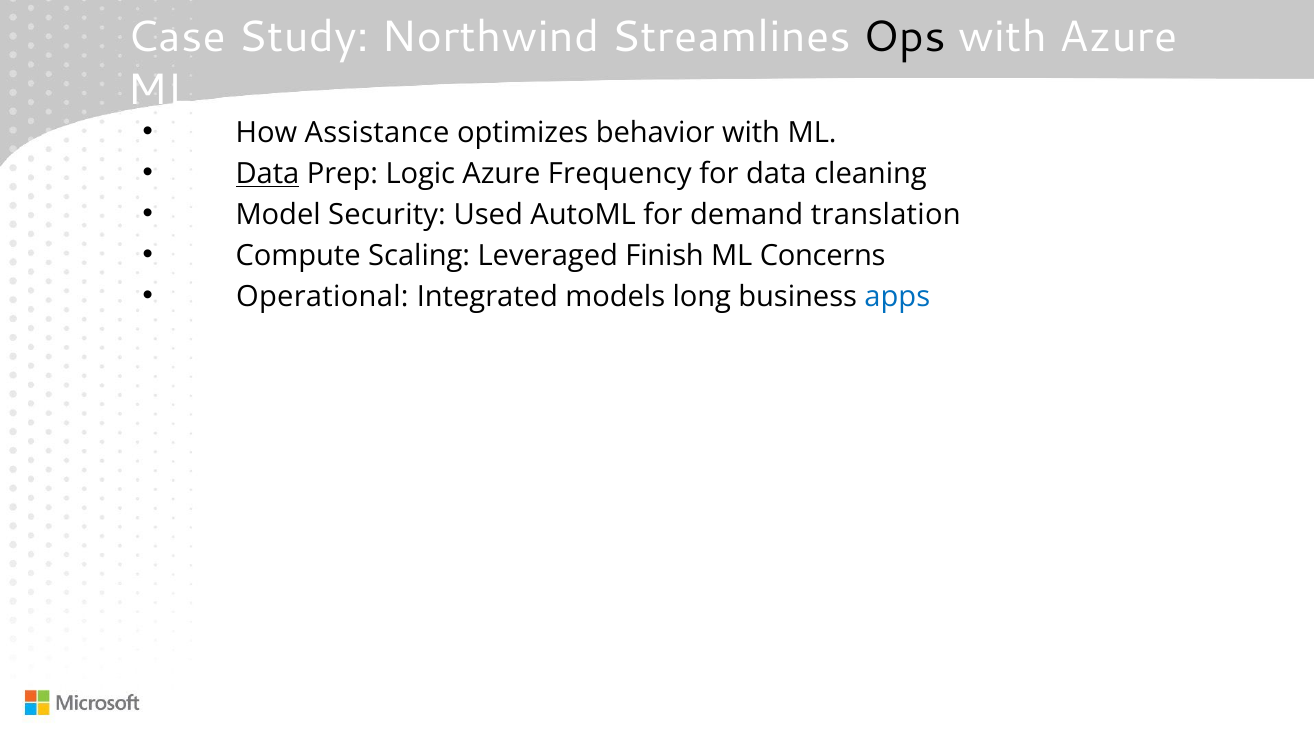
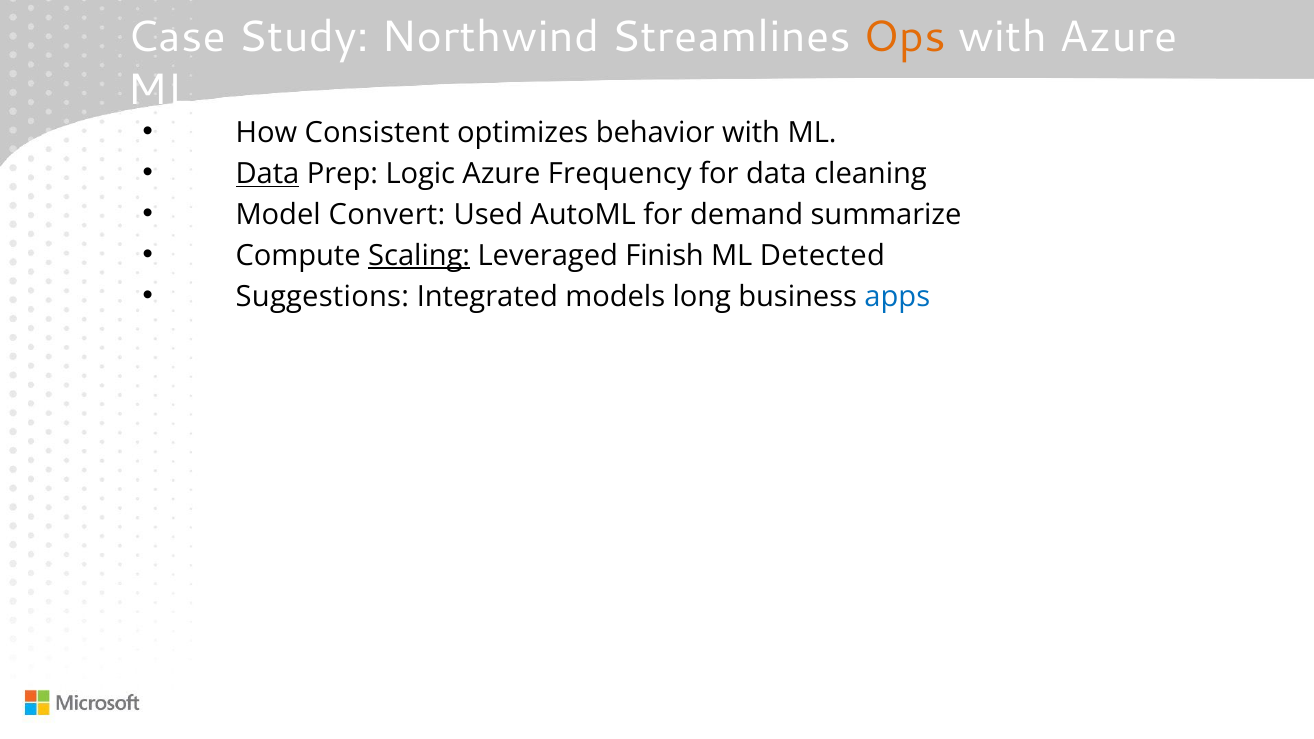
Ops colour: black -> orange (904, 37)
Assistance: Assistance -> Consistent (377, 133)
Security: Security -> Convert (387, 215)
translation: translation -> summarize (886, 215)
Scaling underline: none -> present (419, 256)
Concerns: Concerns -> Detected (822, 256)
Operational: Operational -> Suggestions (322, 297)
